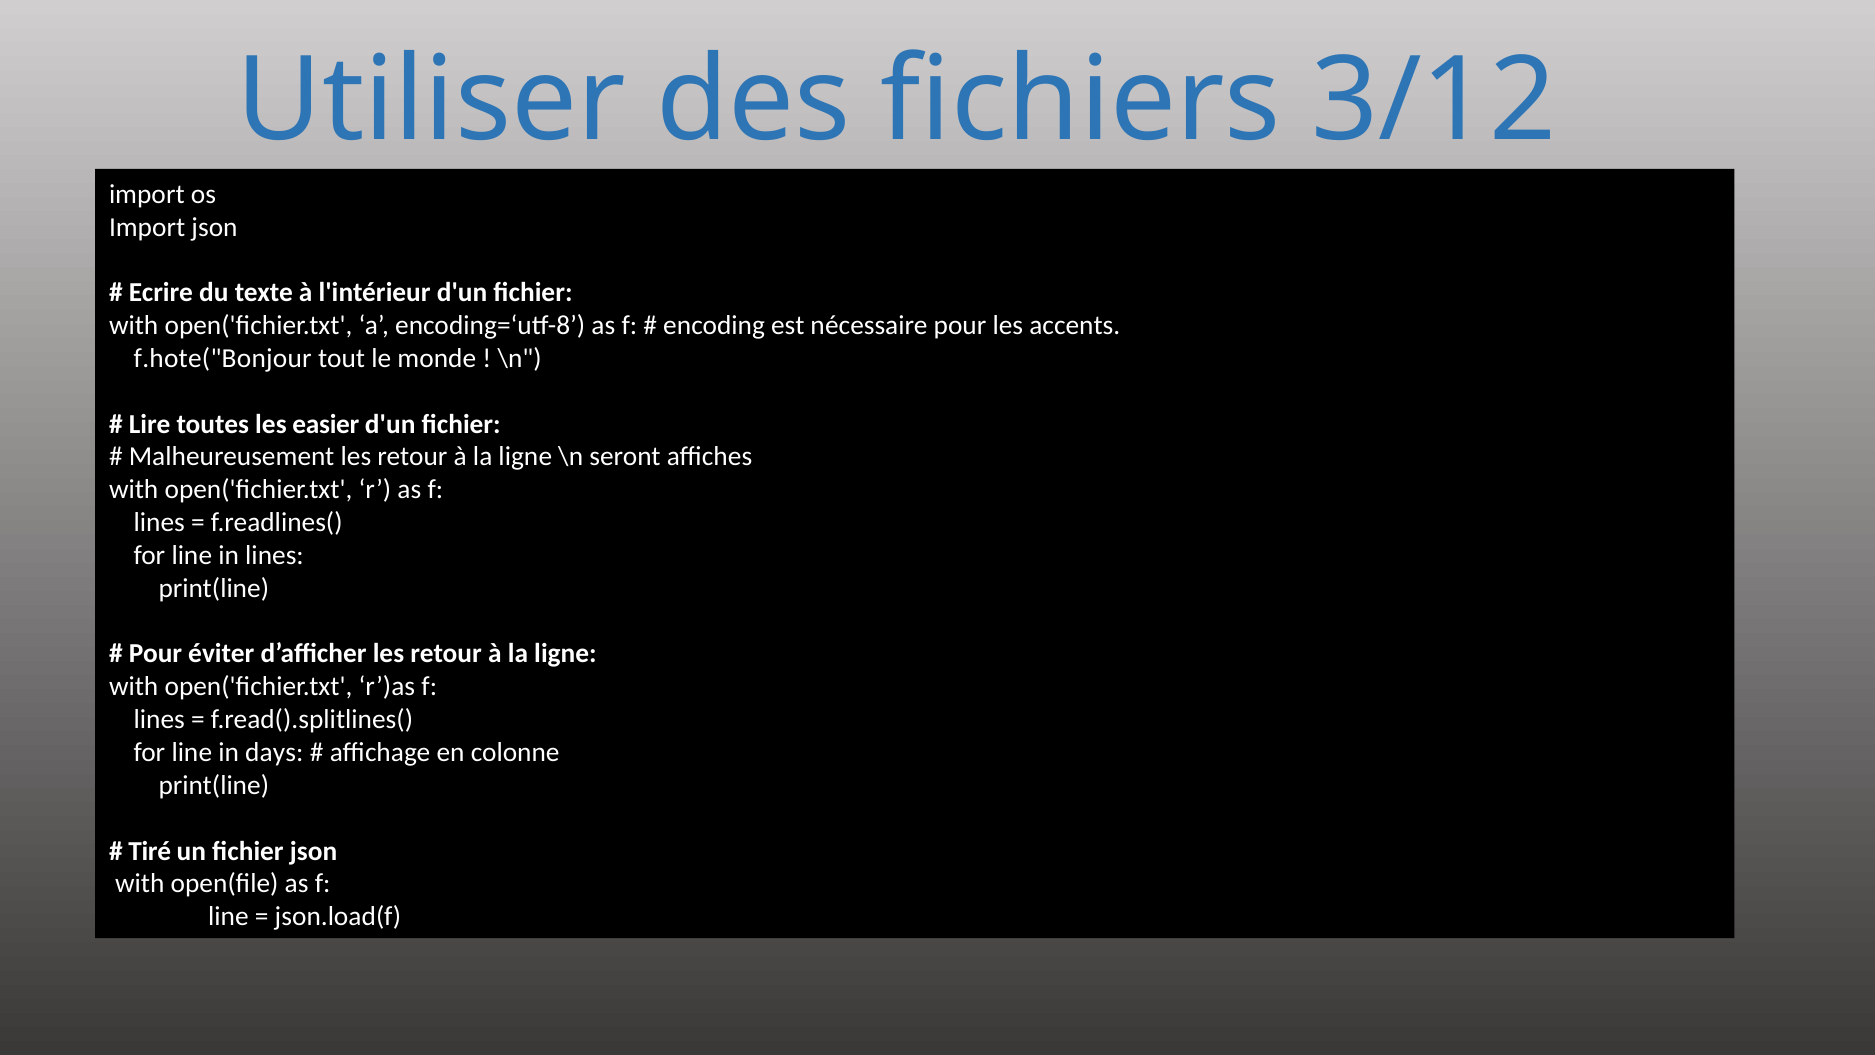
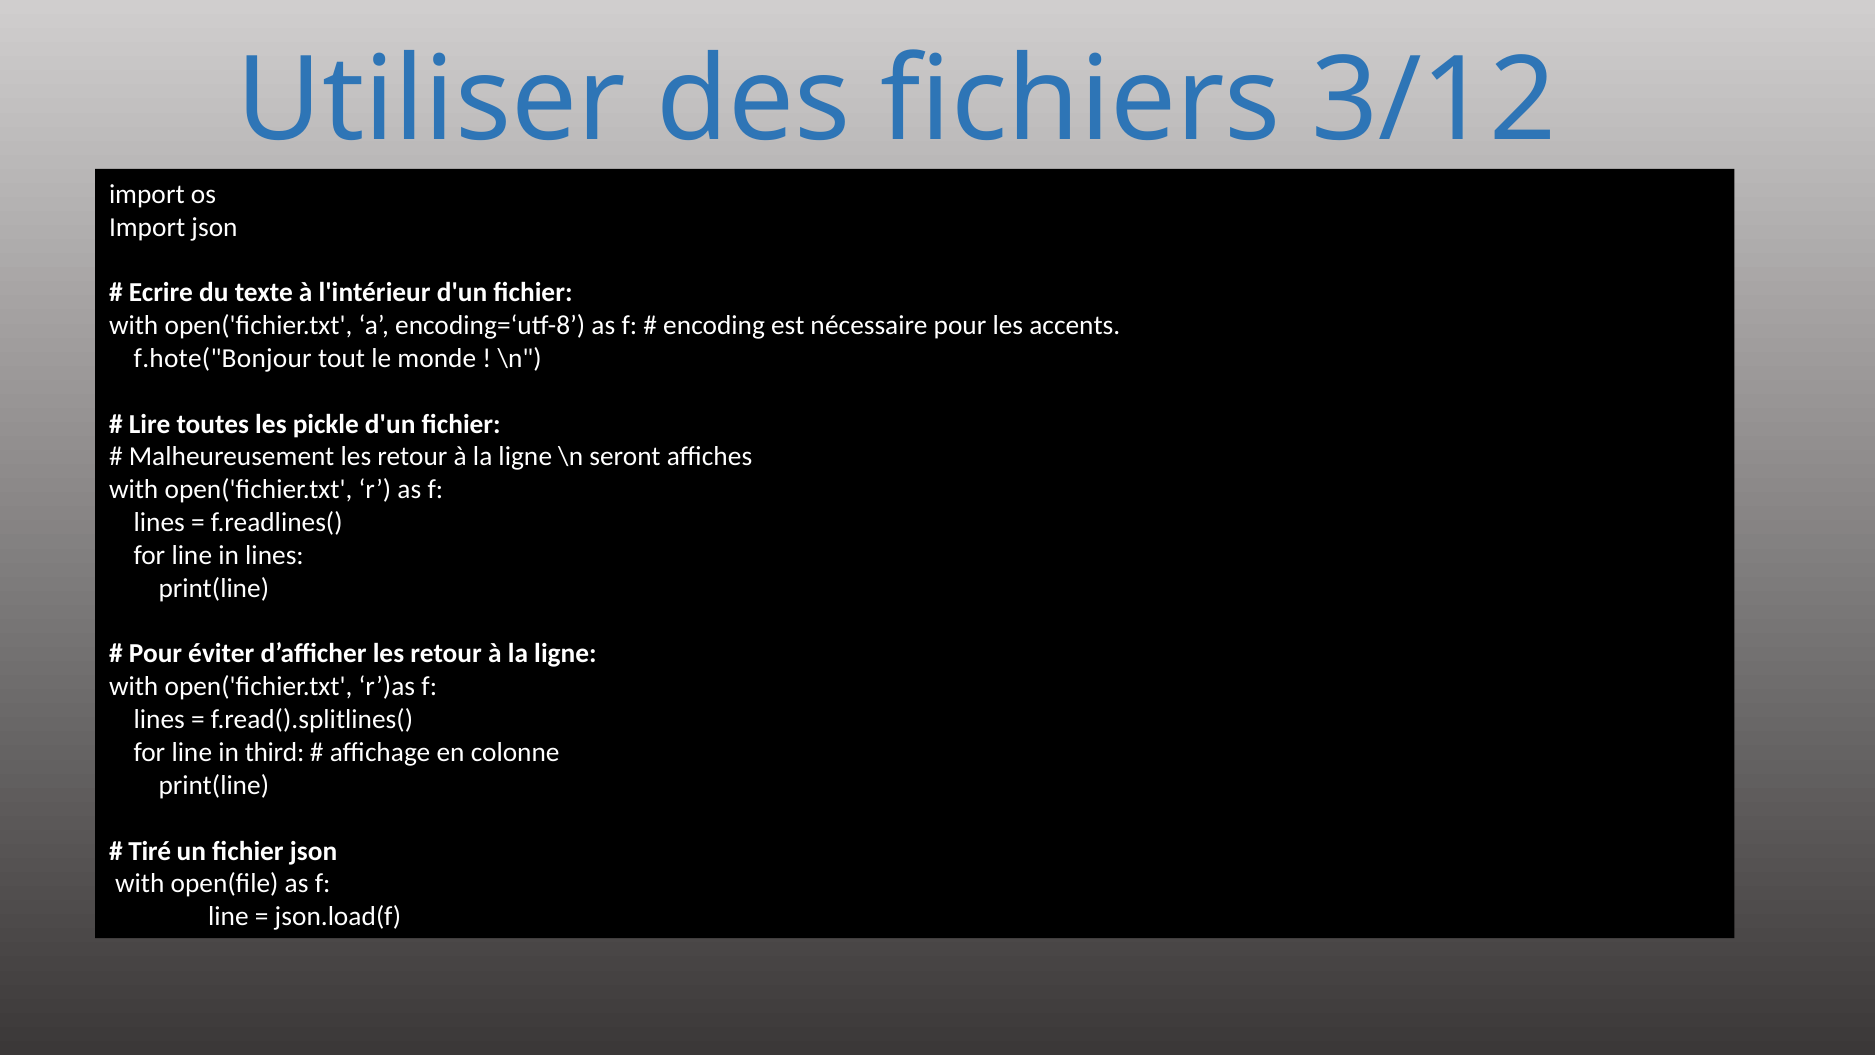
easier: easier -> pickle (326, 424)
days: days -> third (275, 752)
